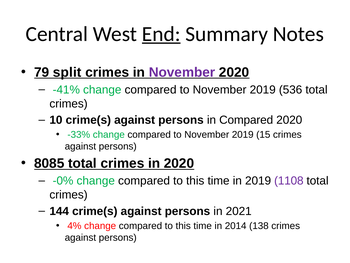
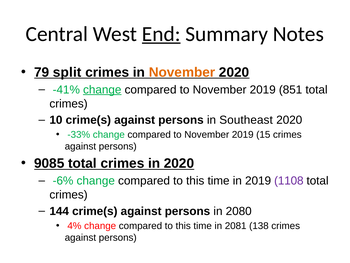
November colour: purple -> orange (182, 72)
change underline: none -> present (102, 89)
536: 536 -> 851 (291, 89)
in Compared: Compared -> Southeast (246, 120)
8085: 8085 -> 9085 (49, 163)
-0%: -0% -> -6% (63, 181)
2021: 2021 -> 2080 (239, 211)
2014: 2014 -> 2081 (236, 225)
